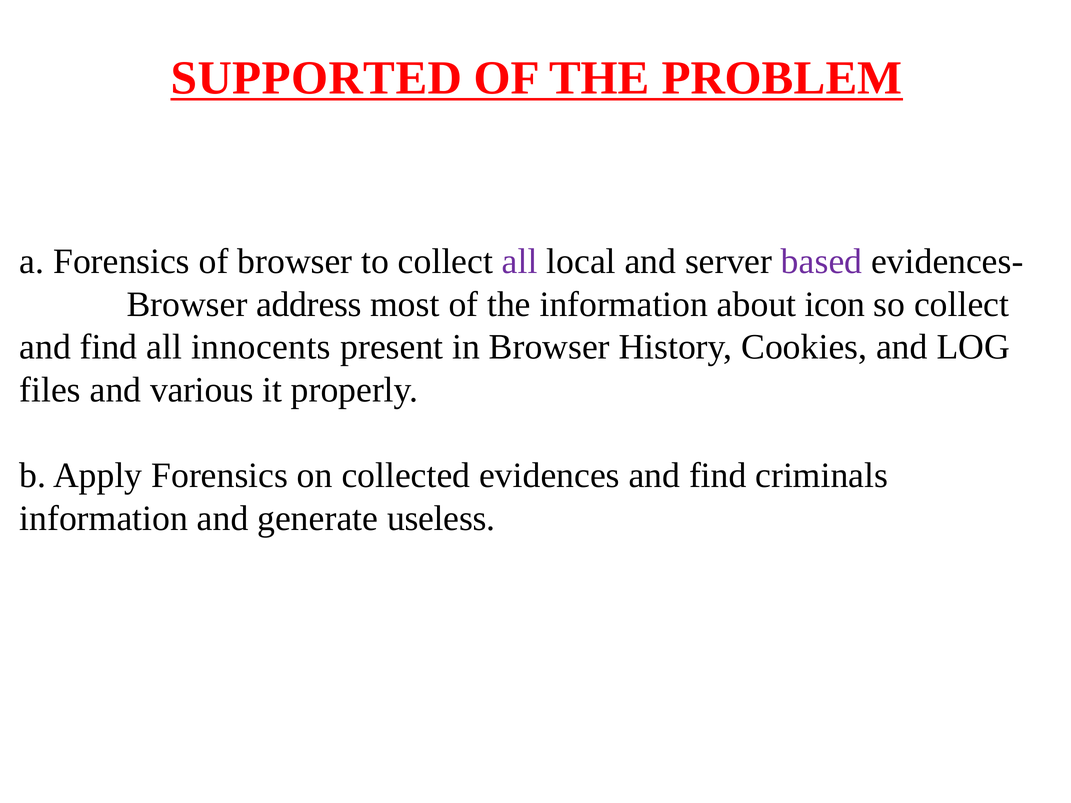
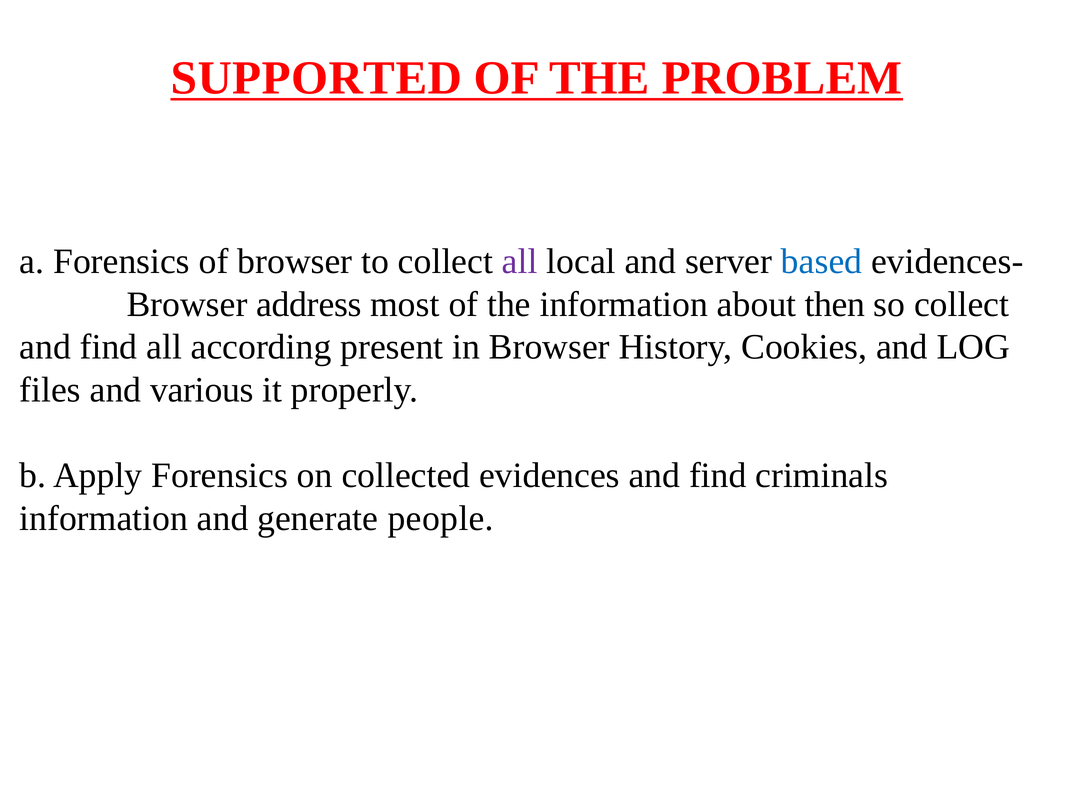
based colour: purple -> blue (822, 262)
icon: icon -> then (835, 304)
innocents: innocents -> according (261, 347)
useless: useless -> people (441, 519)
